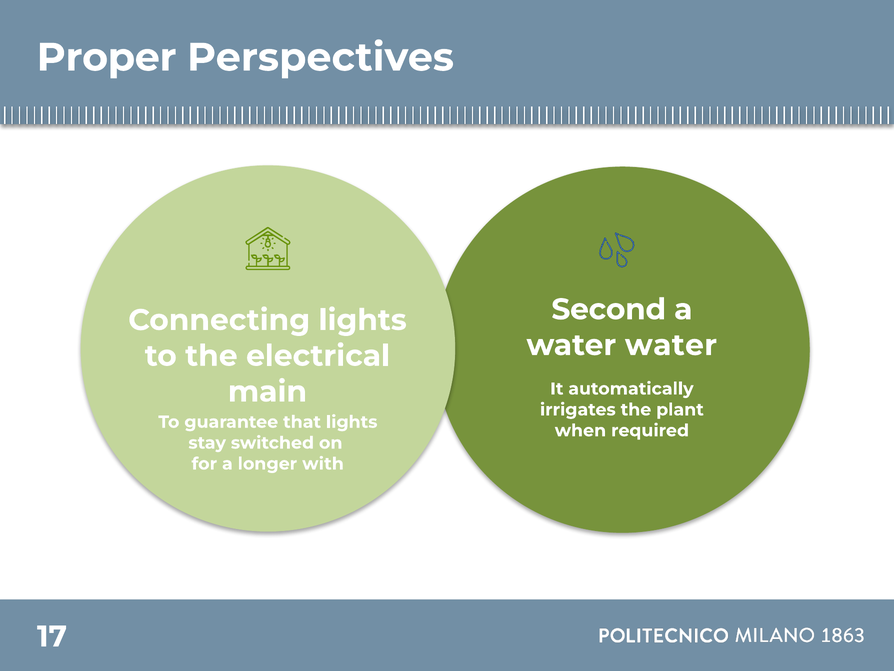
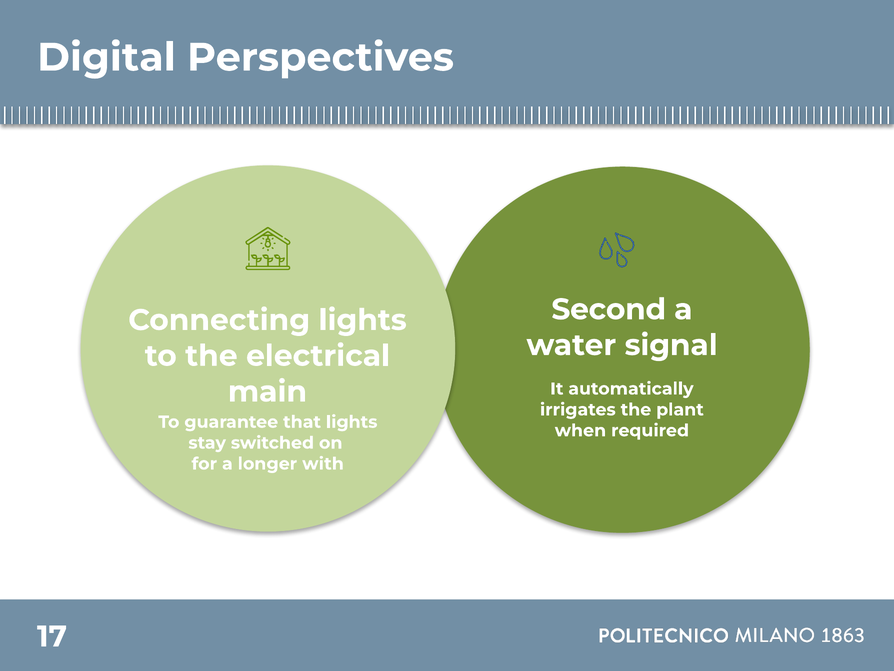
Proper: Proper -> Digital (106, 57)
water water: water -> signal (671, 345)
